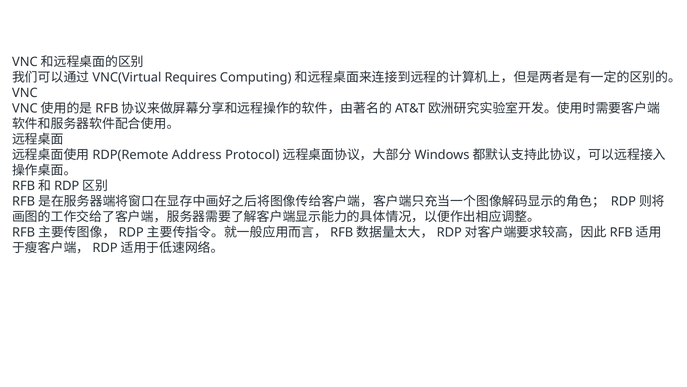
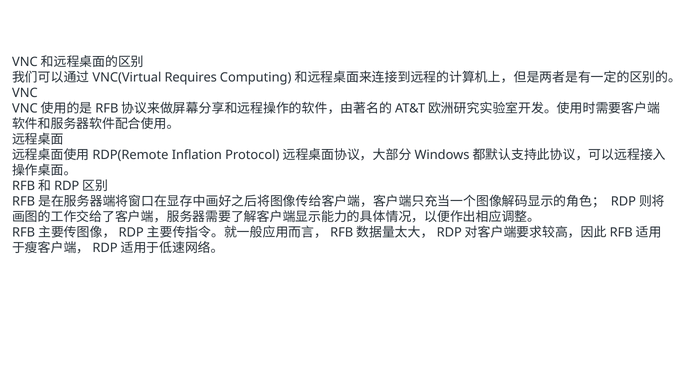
Address: Address -> Inflation (197, 155)
